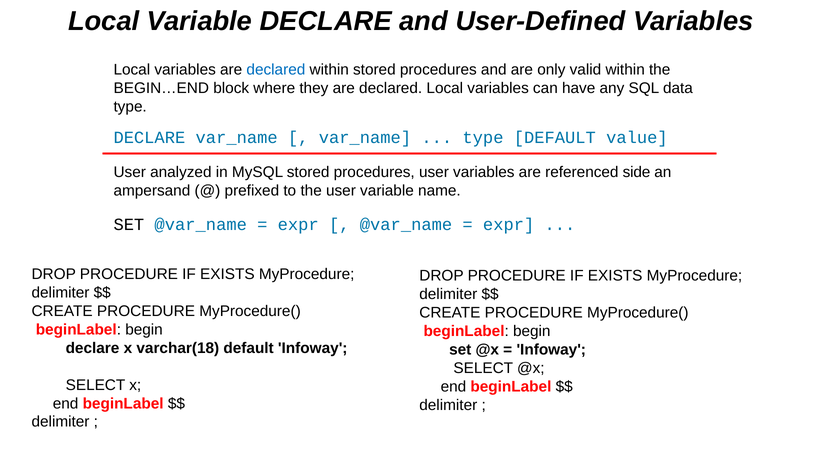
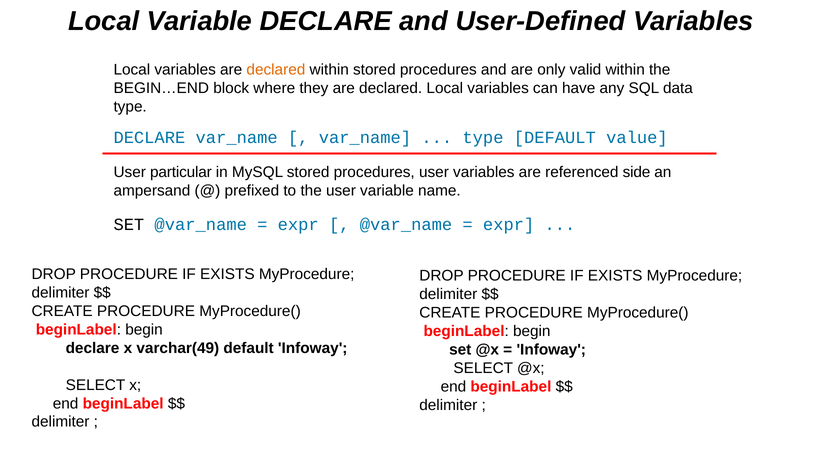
declared colour: blue -> orange (276, 70)
analyzed: analyzed -> particular (181, 172)
varchar(18: varchar(18 -> varchar(49 (178, 348)
